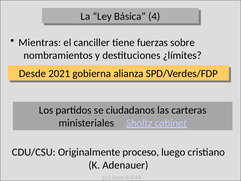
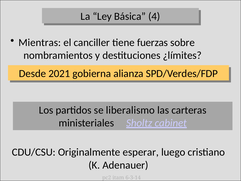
ciudadanos: ciudadanos -> liberalismo (130, 110)
proceso: proceso -> esperar (141, 152)
